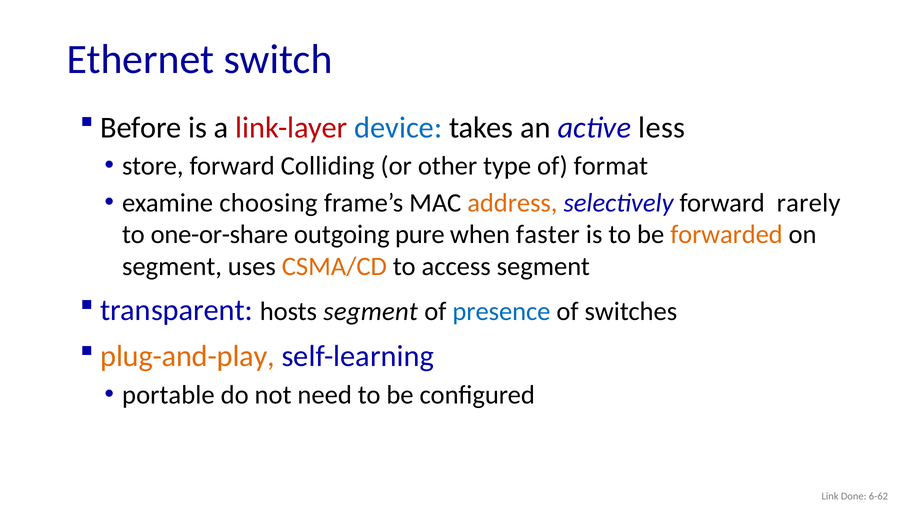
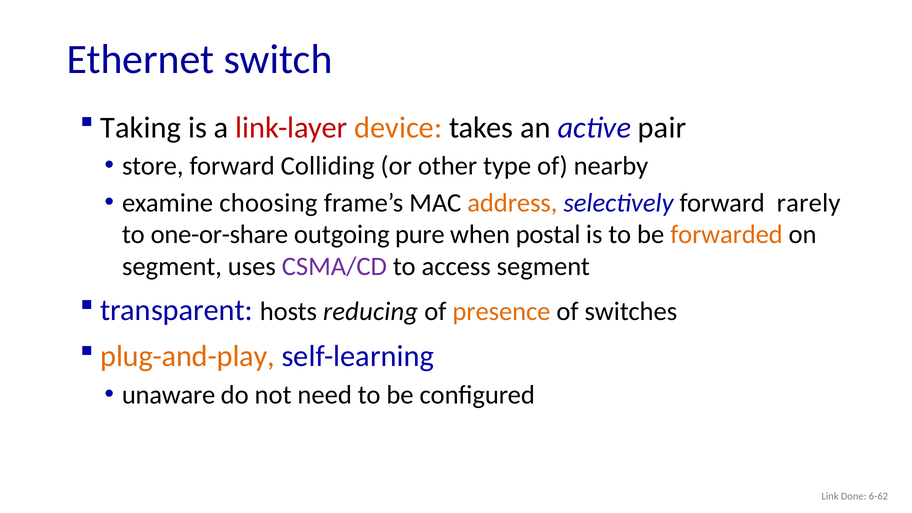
Before: Before -> Taking (141, 127)
device colour: blue -> orange (398, 127)
less: less -> pair (662, 127)
format: format -> nearby (611, 166)
faster: faster -> postal (548, 235)
CSMA/CD colour: orange -> purple (334, 266)
hosts segment: segment -> reducing (371, 312)
presence colour: blue -> orange (501, 312)
portable: portable -> unaware (169, 395)
